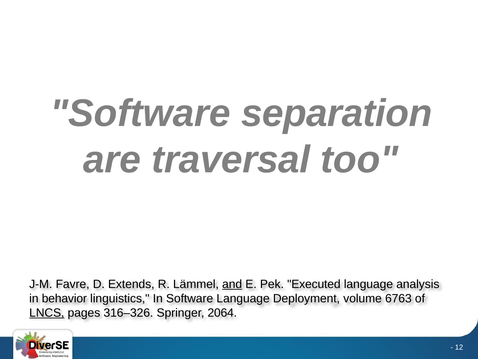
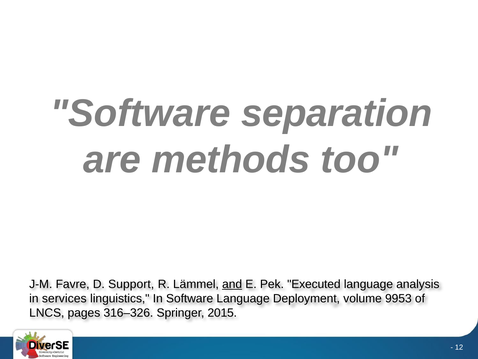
traversal: traversal -> methods (231, 160)
Extends: Extends -> Support (131, 284)
behavior: behavior -> services (64, 298)
6763: 6763 -> 9953 (398, 298)
LNCS underline: present -> none (47, 312)
2064: 2064 -> 2015 (222, 312)
